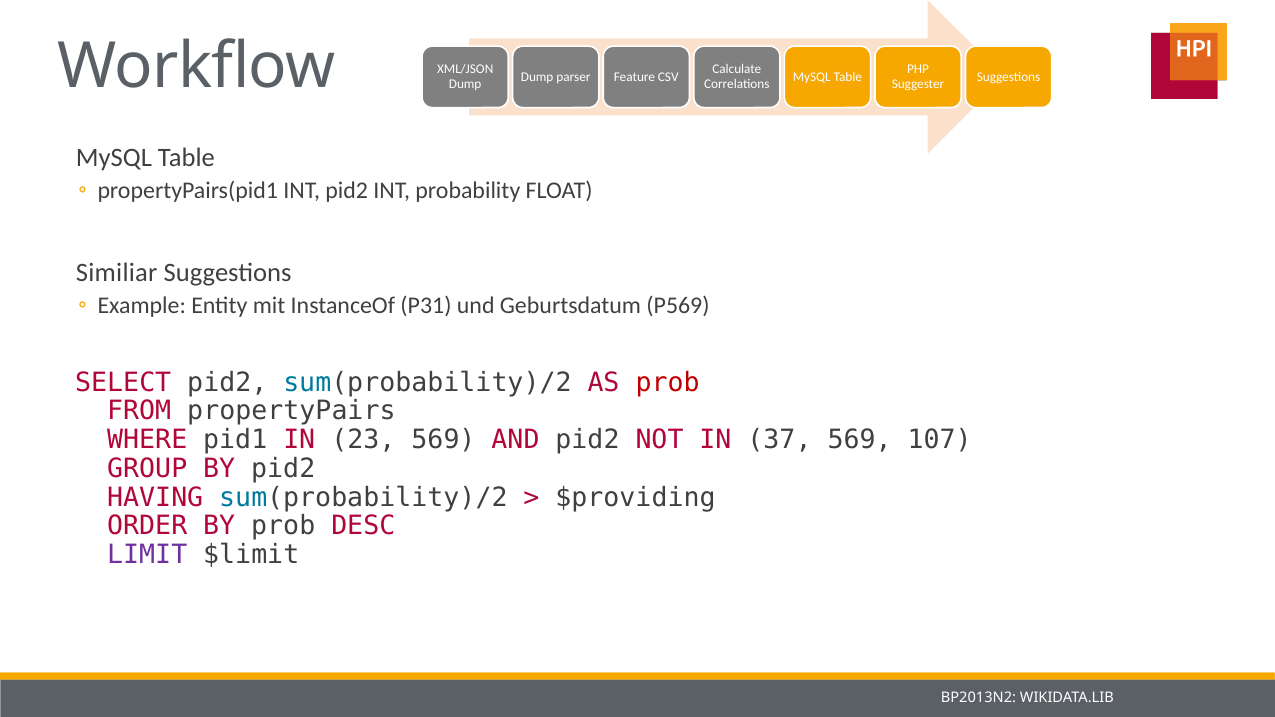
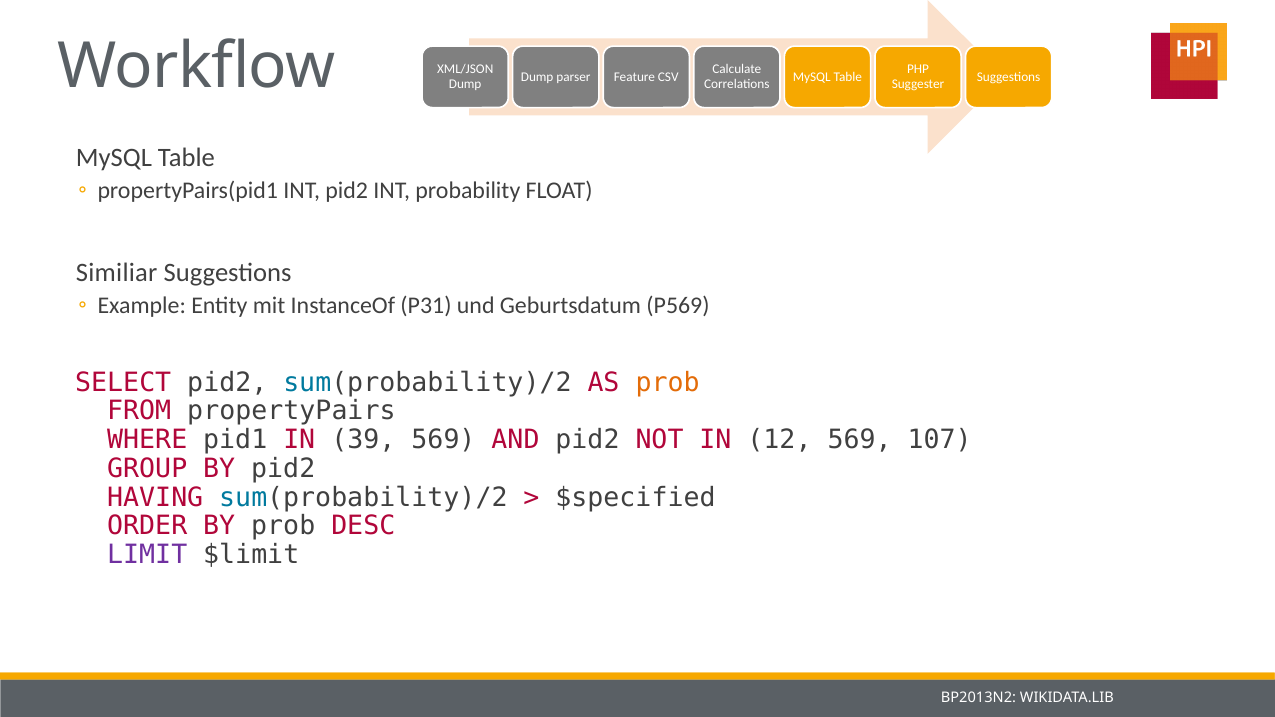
prob colour: red -> orange (668, 383)
23: 23 -> 39 (363, 440)
37: 37 -> 12 (779, 440)
$providing: $providing -> $specified (635, 497)
